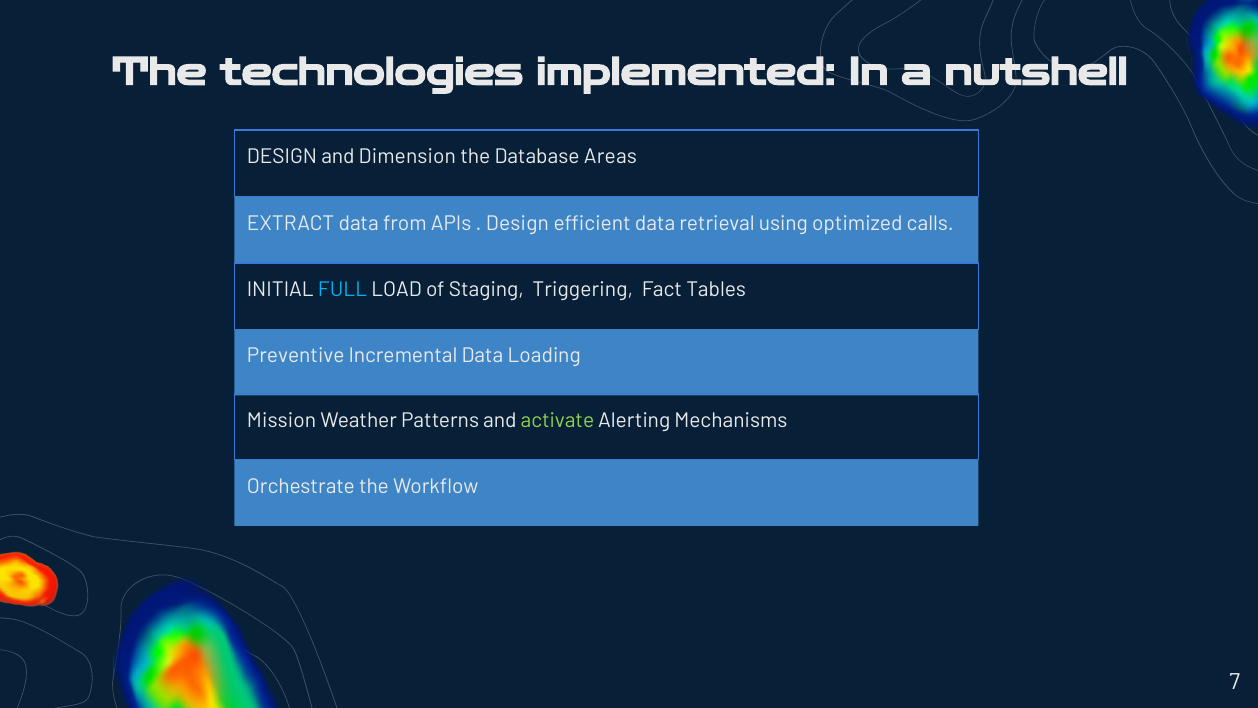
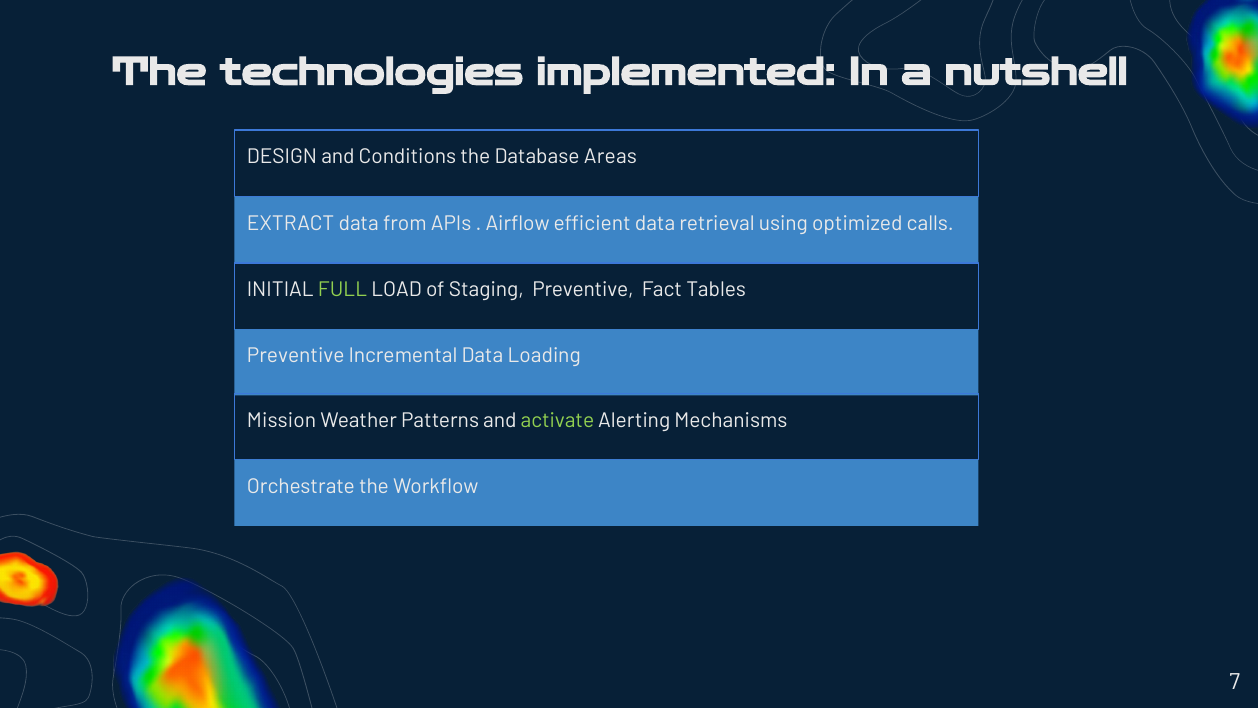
Dimension: Dimension -> Conditions (407, 157)
Design: Design -> Airflow (518, 223)
FULL colour: light blue -> light green (343, 290)
Staging Triggering: Triggering -> Preventive (583, 290)
